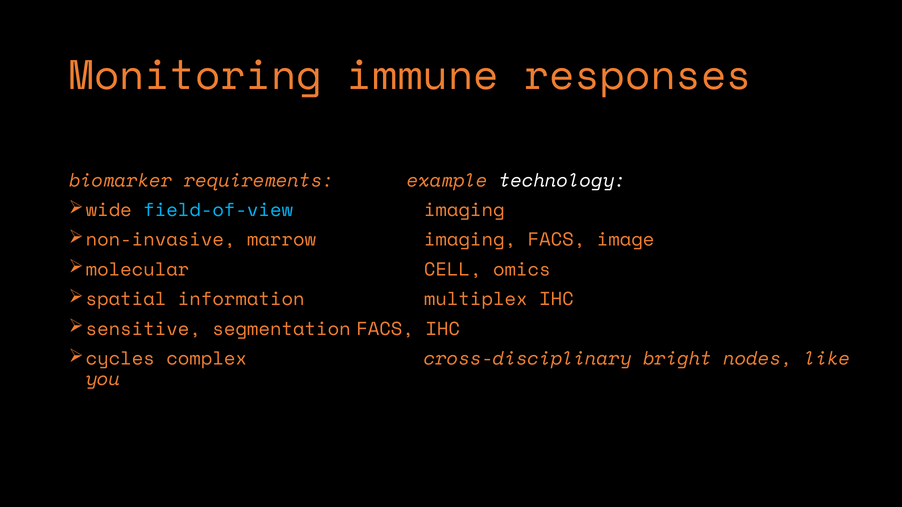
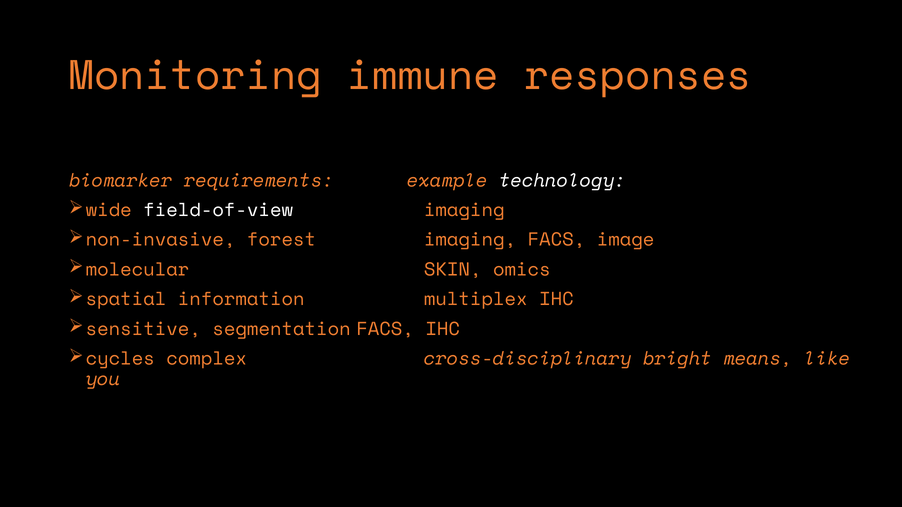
field-of-view colour: light blue -> white (218, 210)
marrow: marrow -> forest (281, 240)
CELL: CELL -> SKIN (453, 270)
nodes: nodes -> means (758, 359)
